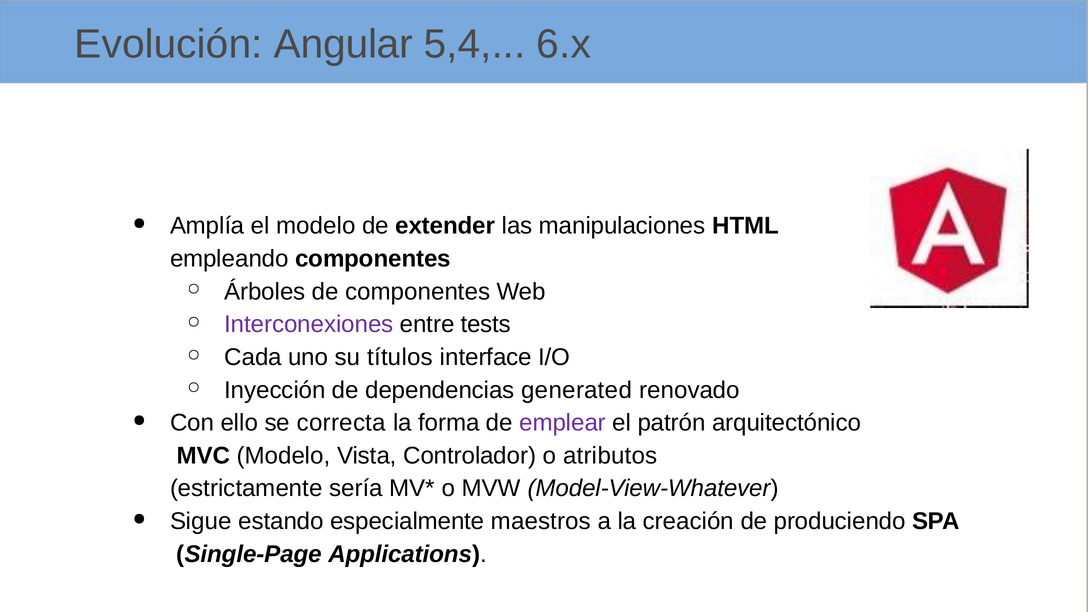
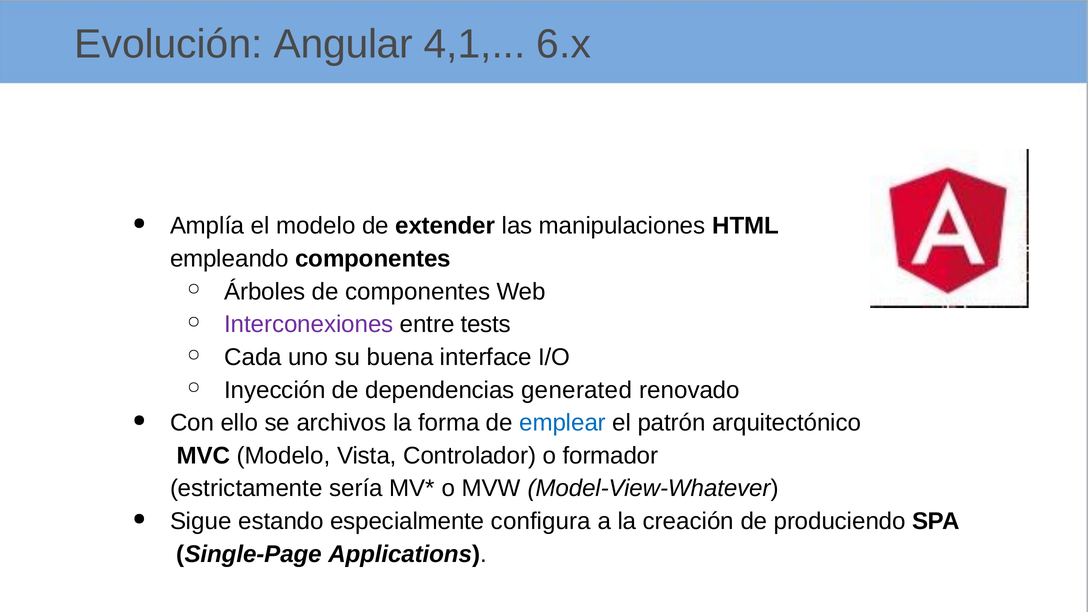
5,4: 5,4 -> 4,1 (475, 44)
títulos: títulos -> buena (400, 357)
correcta: correcta -> archivos (341, 423)
emplear colour: purple -> blue (563, 423)
atributos: atributos -> formador (611, 456)
maestros: maestros -> configura (541, 521)
